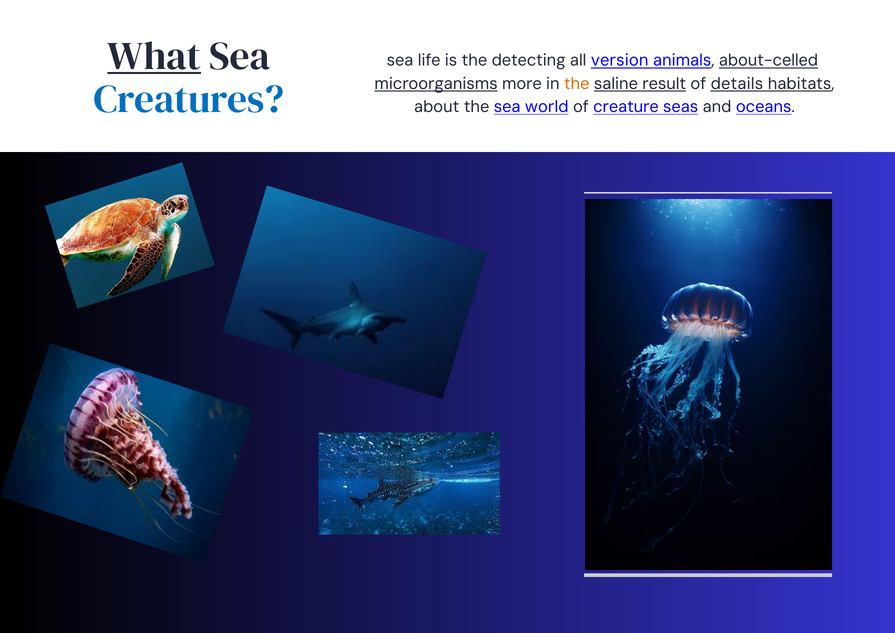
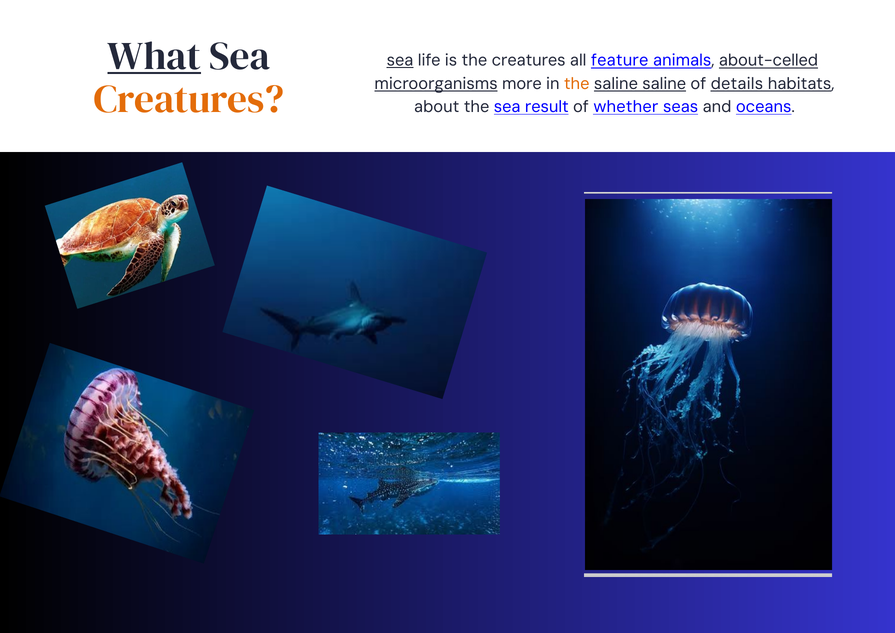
sea underline: none -> present (400, 60)
the detecting: detecting -> creatures (529, 60)
version: version -> feature (620, 60)
saline result: result -> saline (664, 84)
Creatures colour: blue -> orange (189, 99)
world: world -> result (547, 107)
creature: creature -> whether (626, 107)
